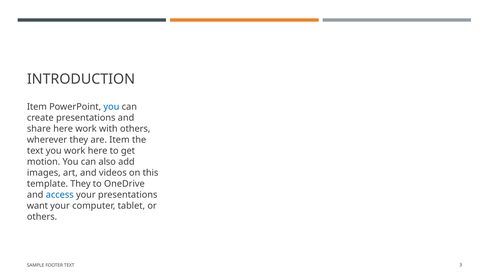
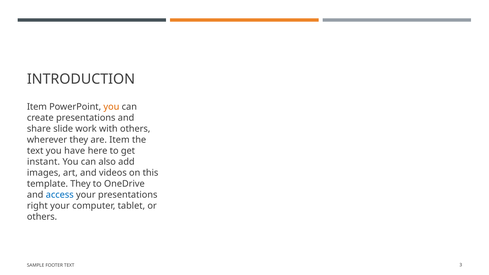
you colour: blue -> orange (111, 107)
share here: here -> slide (63, 129)
you work: work -> have (75, 151)
motion: motion -> instant (44, 162)
want: want -> right (37, 206)
